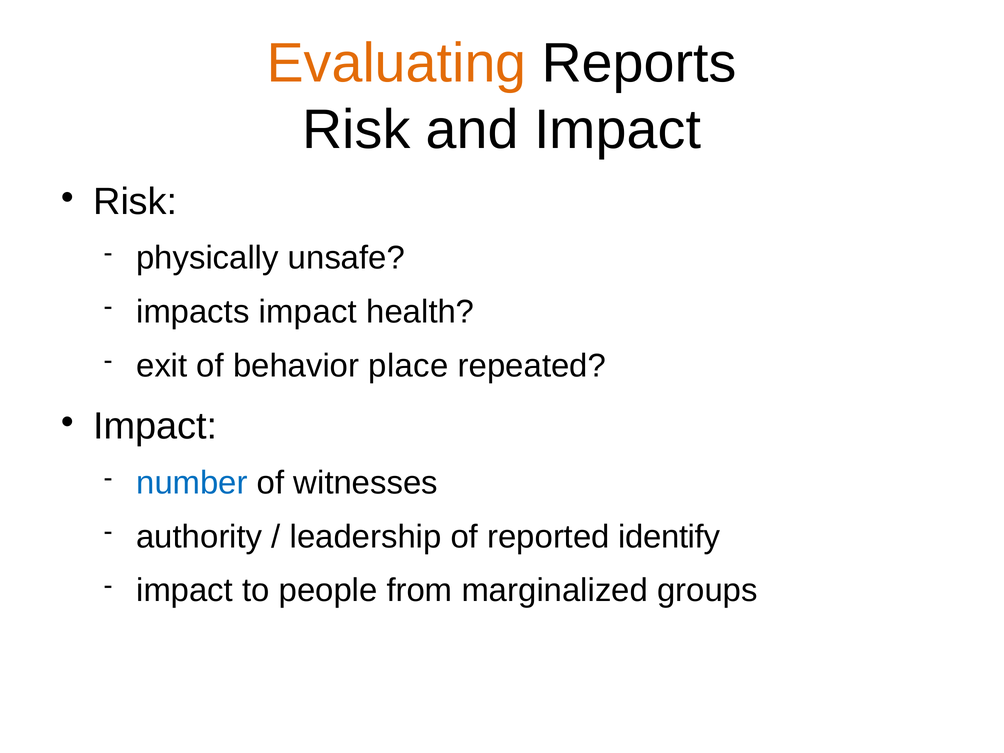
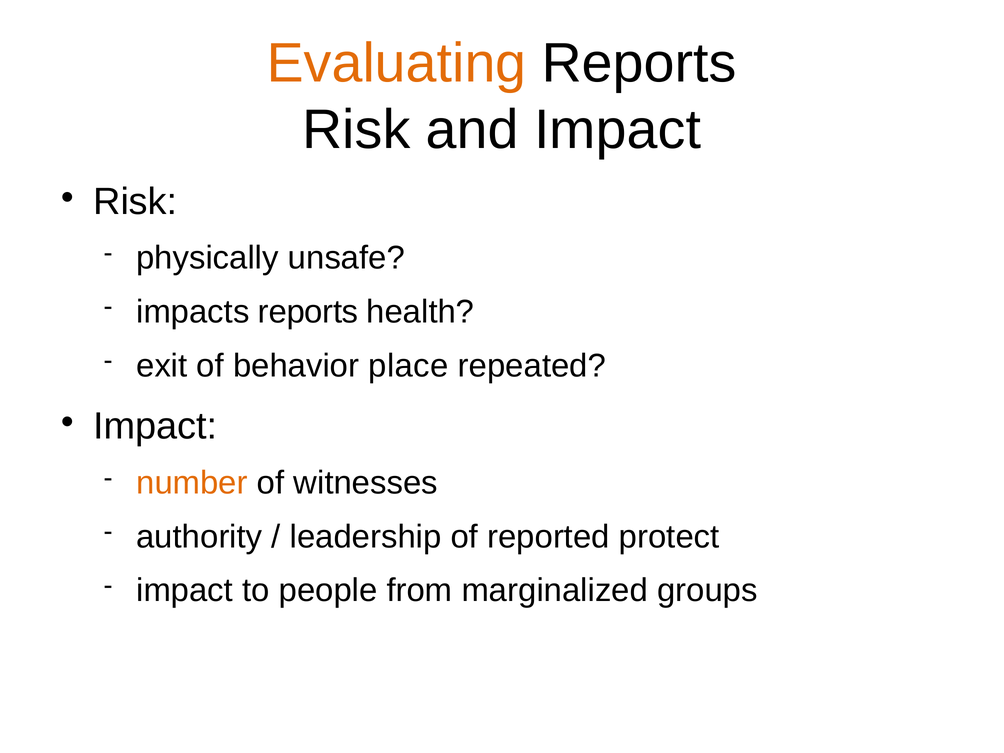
impacts impact: impact -> reports (308, 312)
number colour: blue -> orange (192, 483)
identify: identify -> protect (669, 537)
